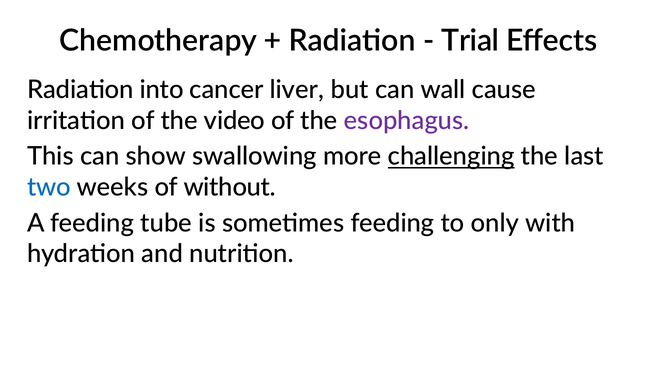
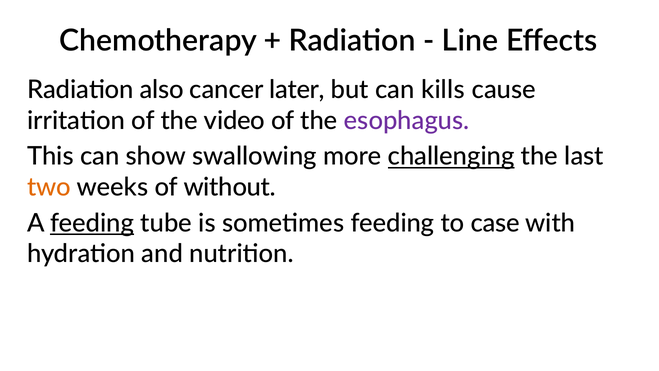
Trial: Trial -> Line (470, 41)
into: into -> also (162, 90)
liver: liver -> later (297, 90)
wall: wall -> kills (443, 90)
two colour: blue -> orange (49, 187)
feeding underline: none -> present (92, 223)
only: only -> case (495, 223)
